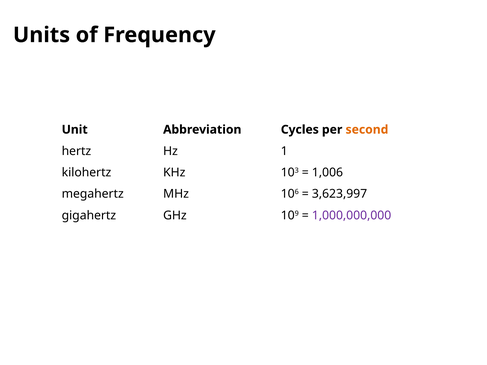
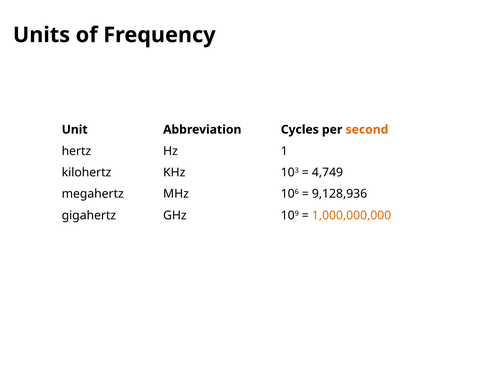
1,006: 1,006 -> 4,749 (327, 173)
3,623,997: 3,623,997 -> 9,128,936 (340, 194)
1,000,000,000 colour: purple -> orange (352, 215)
